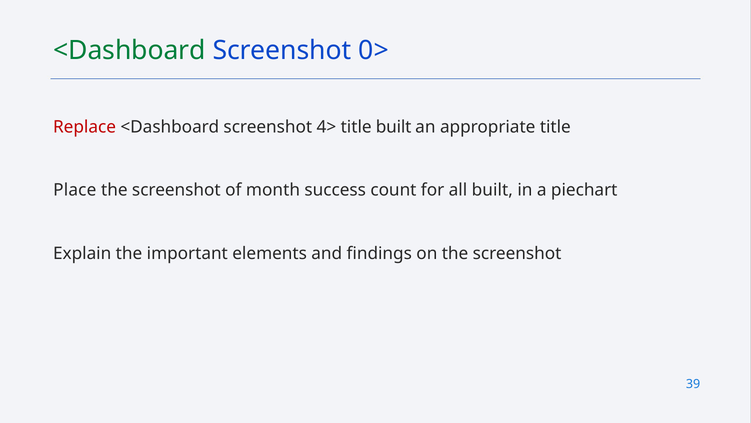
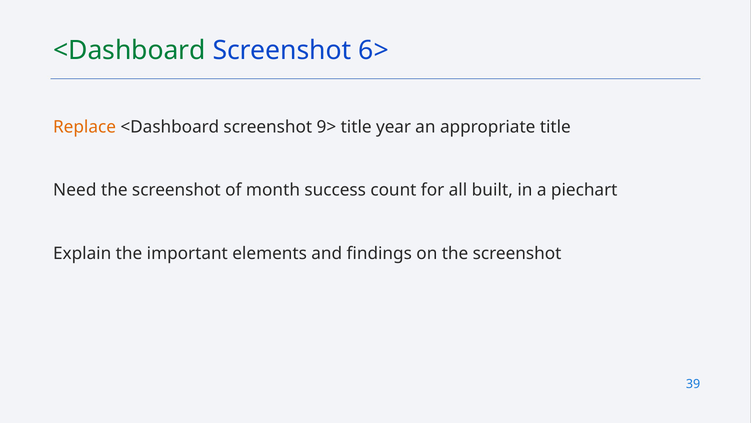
0>: 0> -> 6> (374, 50)
Replace colour: red -> orange (85, 127)
4>: 4> -> 9> (326, 127)
title built: built -> year (394, 127)
Place: Place -> Need (75, 190)
